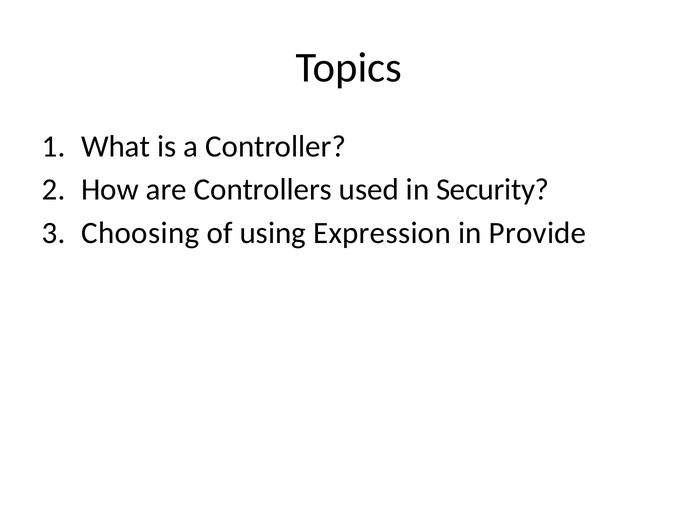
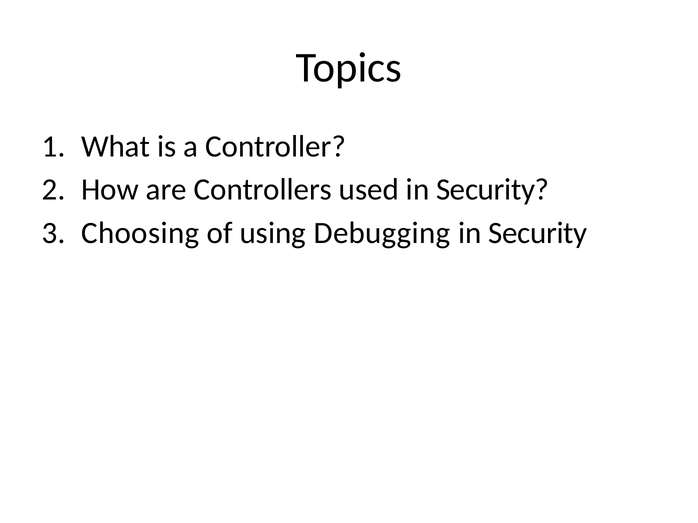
Expression: Expression -> Debugging (382, 233)
Provide: Provide -> Security (538, 233)
